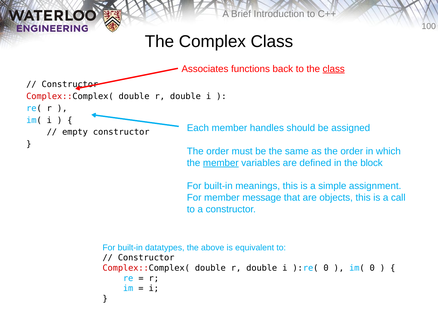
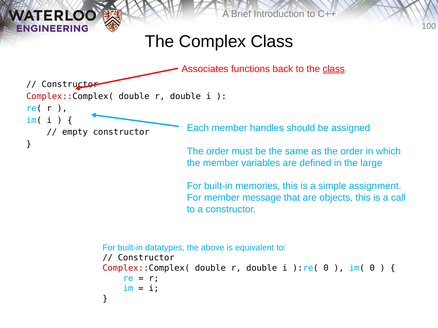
member underline: present -> none (221, 163)
block: block -> large (371, 163)
meanings: meanings -> memories (258, 186)
